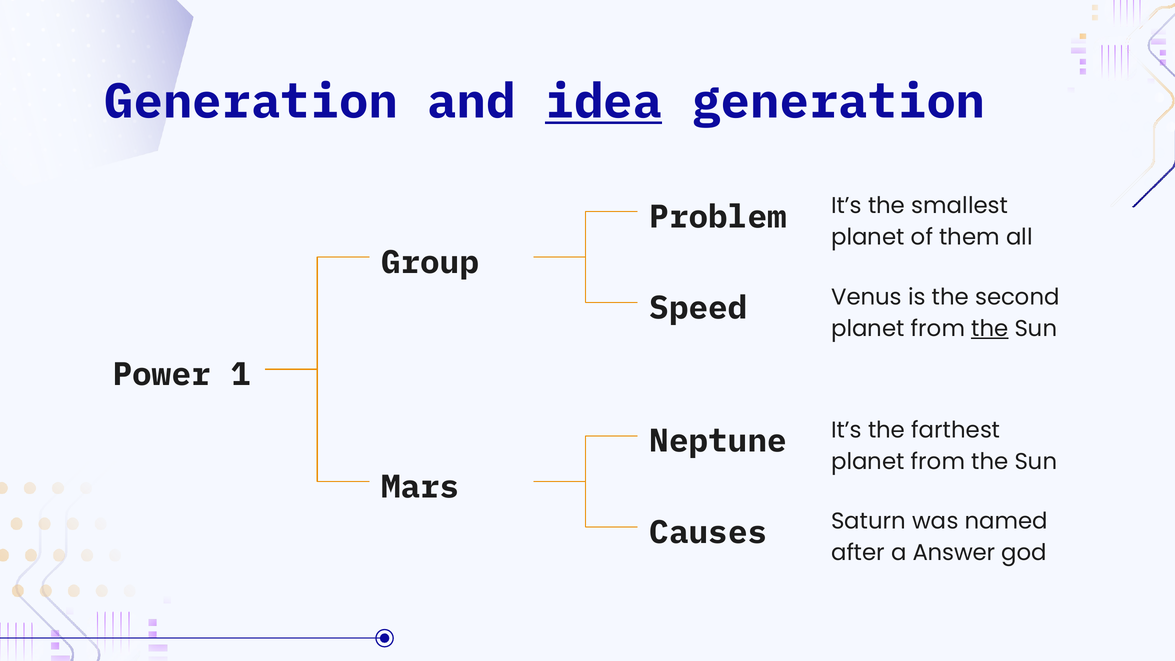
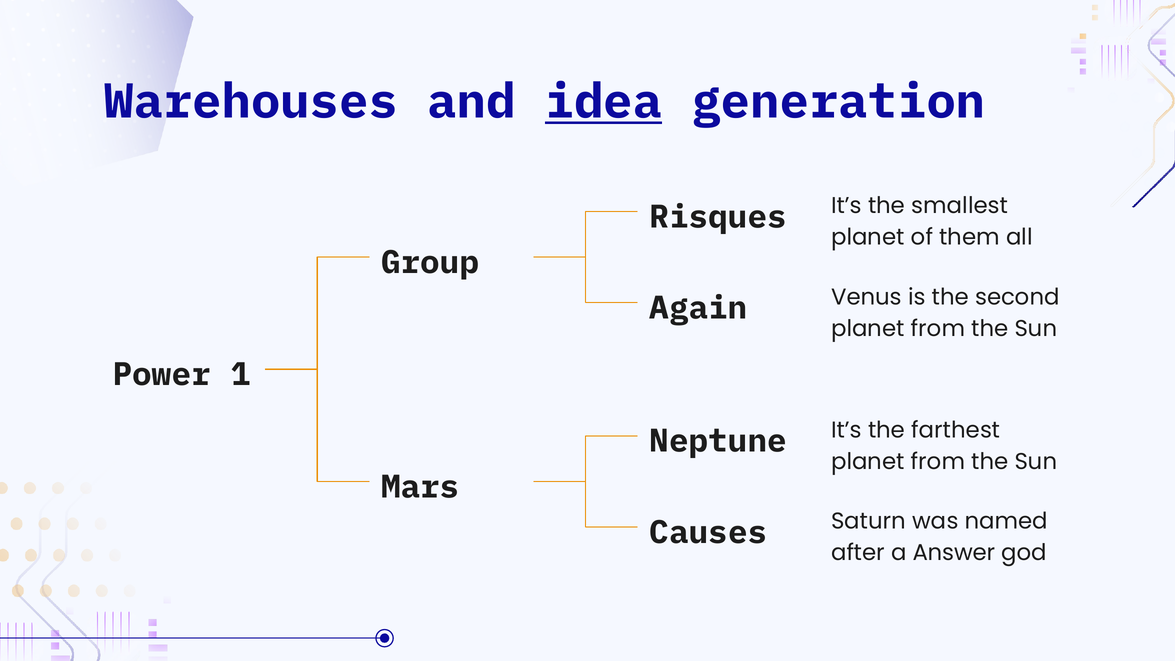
Generation: Generation -> Warehouses (251, 102)
Problem: Problem -> Risques (718, 217)
Speed: Speed -> Again (698, 308)
the underline: present -> none (990, 328)
